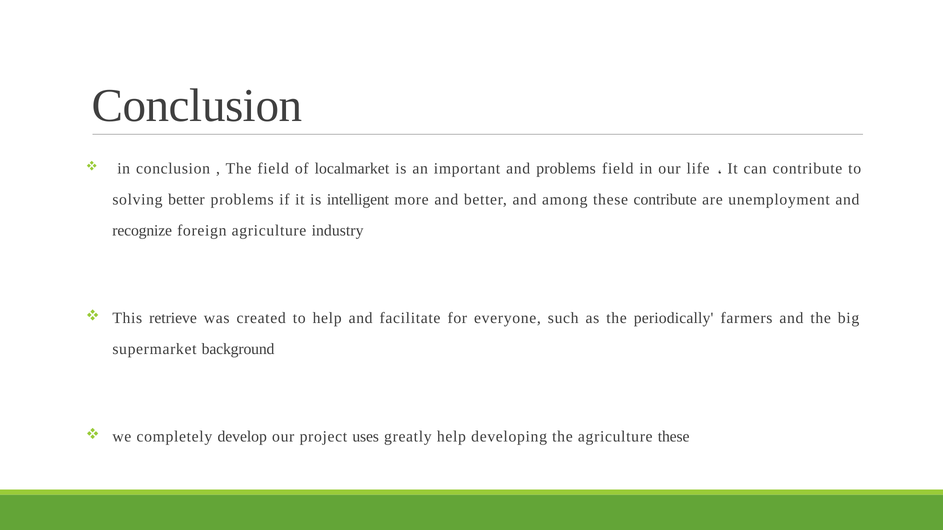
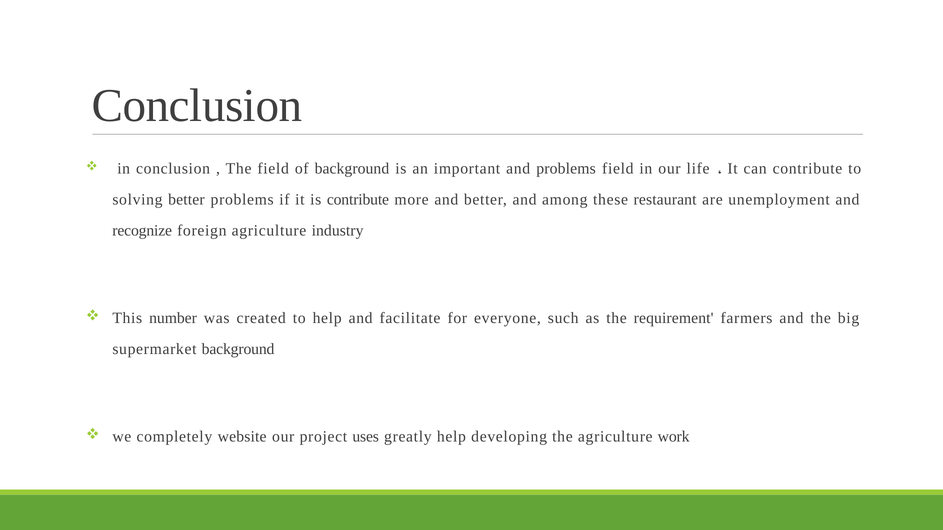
of localmarket: localmarket -> background (352, 169)
is intelligent: intelligent -> contribute (358, 200)
these contribute: contribute -> restaurant (665, 200)
retrieve: retrieve -> number (173, 318)
periodically: periodically -> requirement (674, 318)
develop: develop -> website (242, 437)
agriculture these: these -> work (674, 437)
